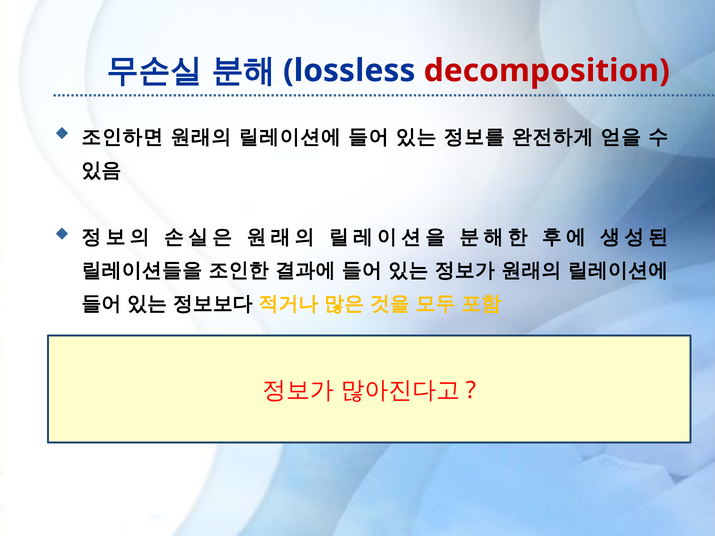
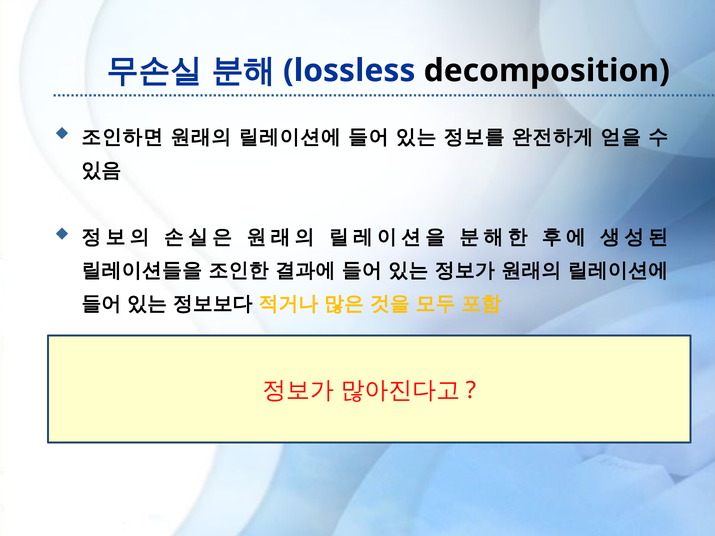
decomposition colour: red -> black (547, 71)
